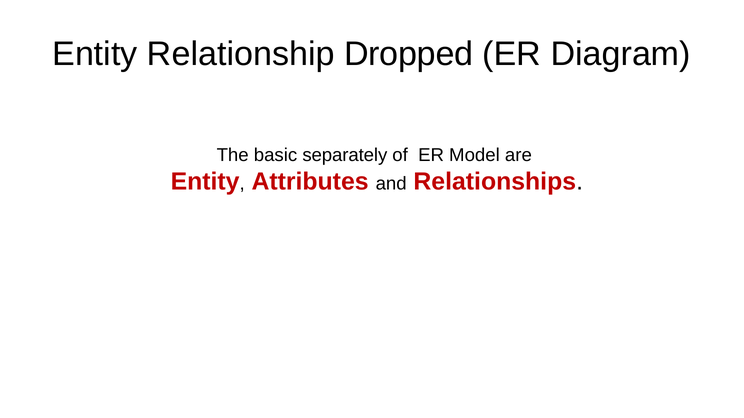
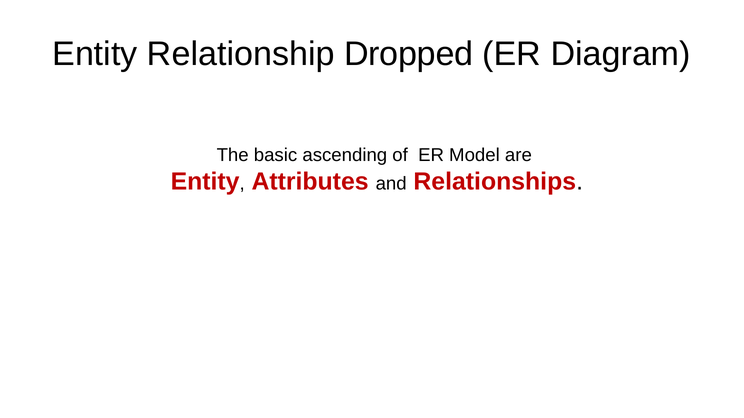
separately: separately -> ascending (345, 156)
